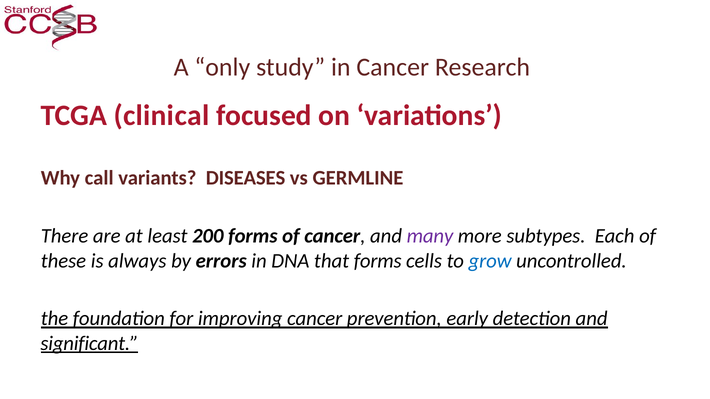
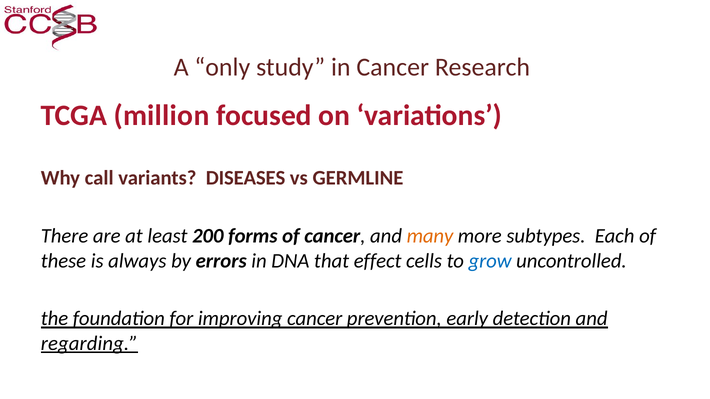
clinical: clinical -> million (161, 116)
many colour: purple -> orange (430, 236)
that forms: forms -> effect (378, 261)
significant: significant -> regarding (89, 344)
